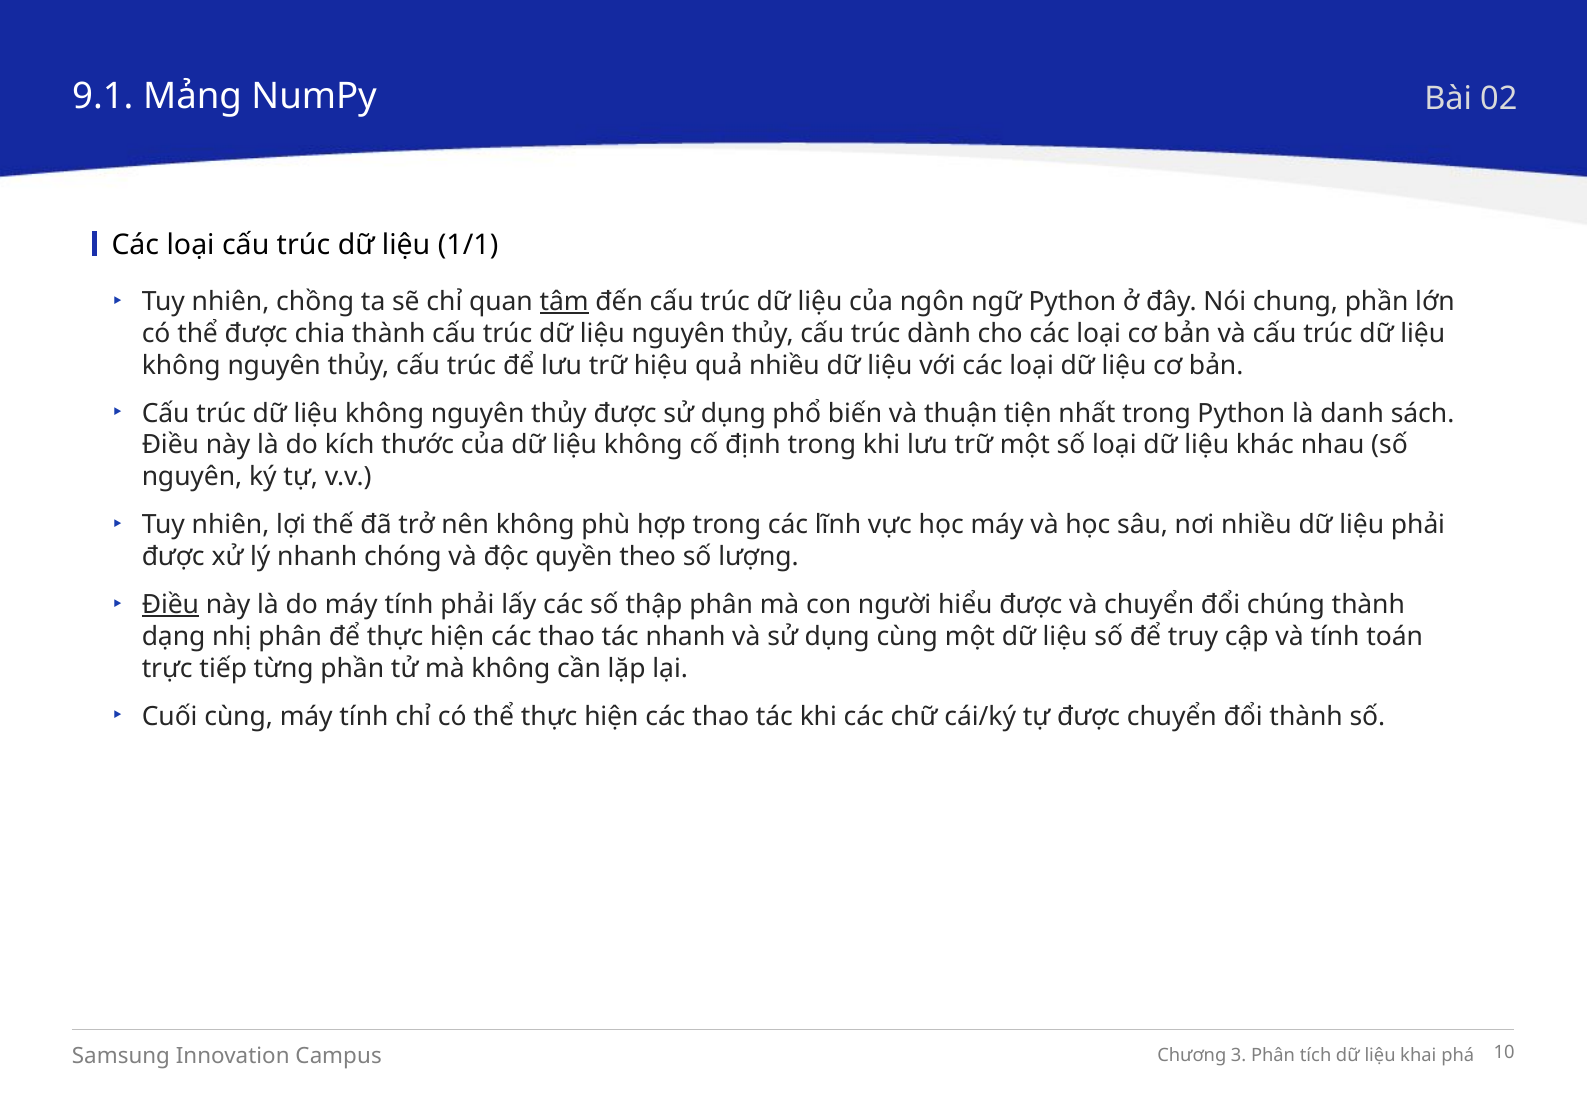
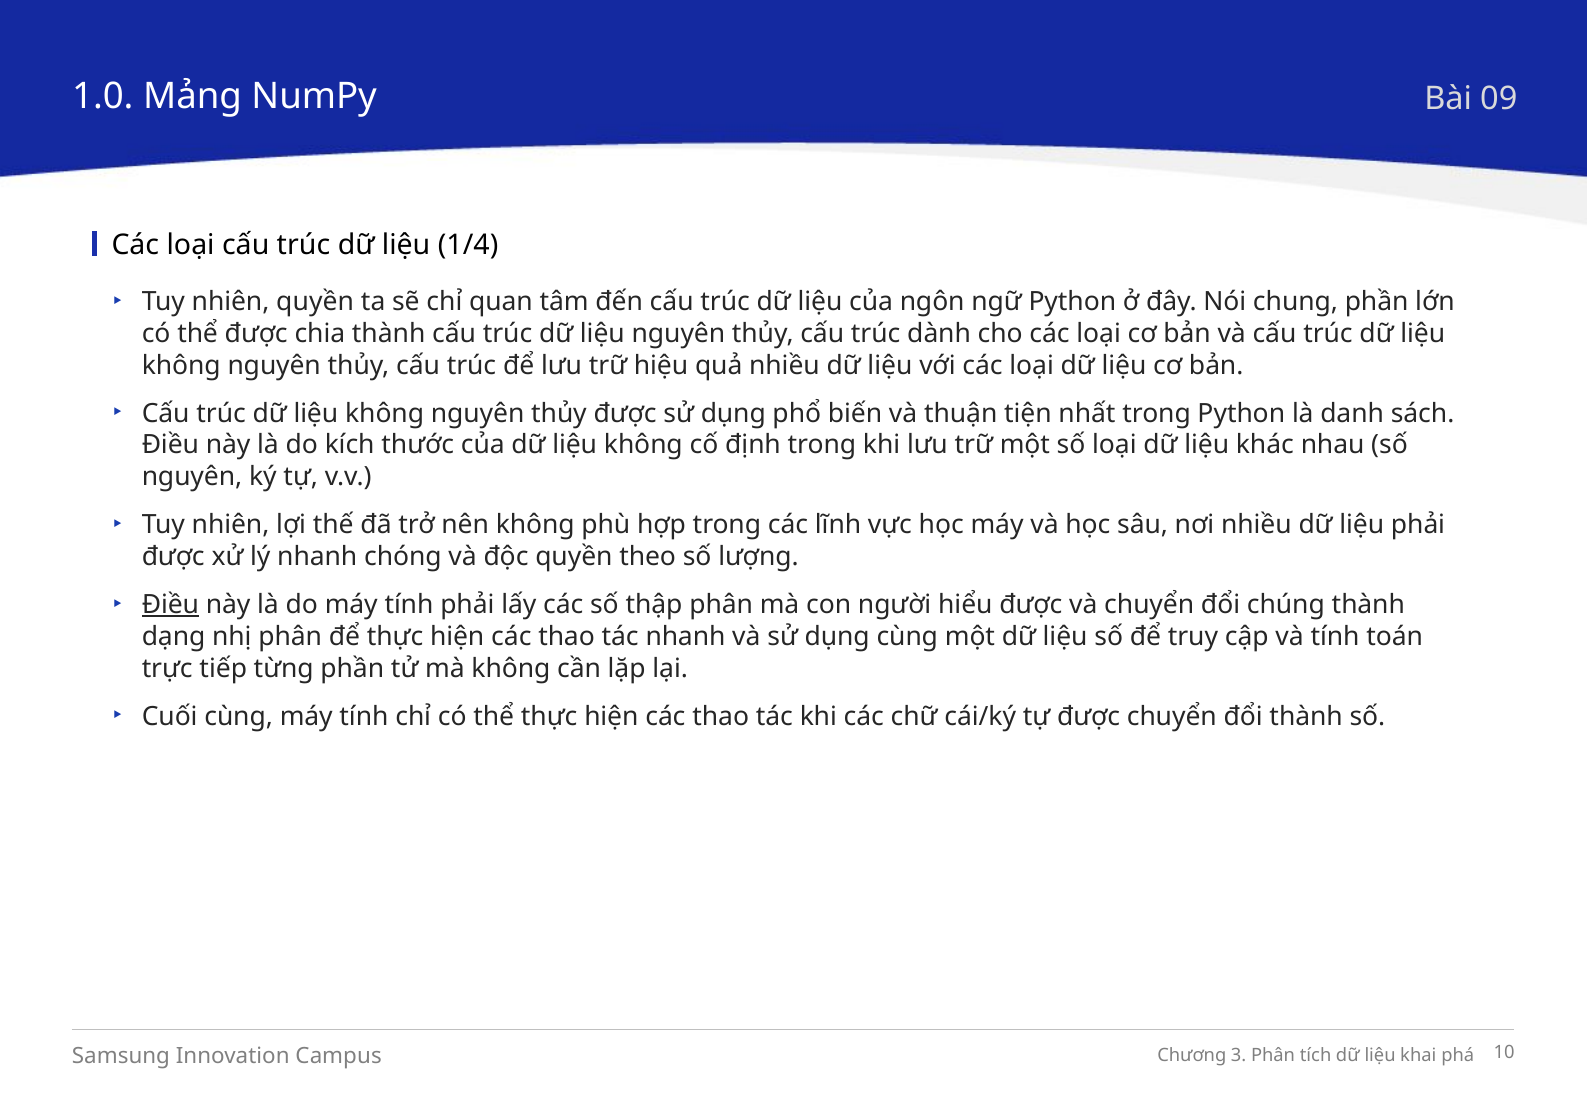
9.1: 9.1 -> 1.0 (103, 97)
02: 02 -> 09 (1499, 99)
1/1: 1/1 -> 1/4 (468, 246)
nhiên chồng: chồng -> quyền (315, 302)
tâm underline: present -> none (564, 302)
